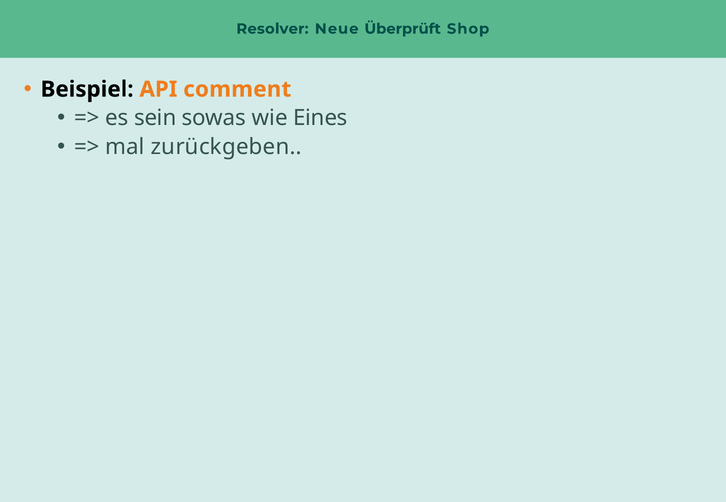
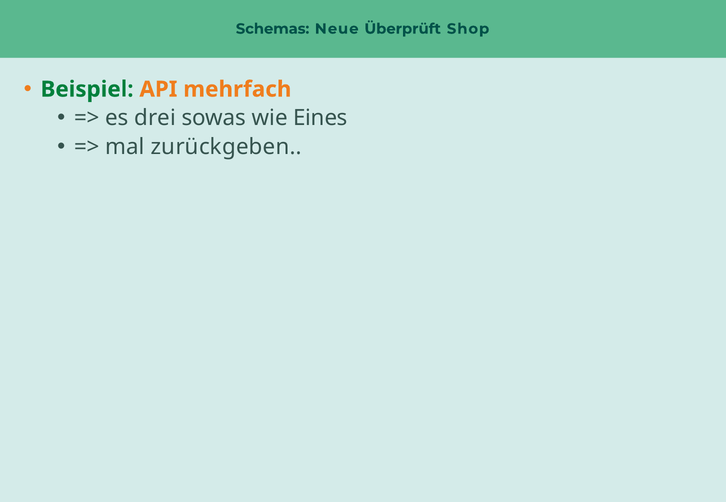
Resolver: Resolver -> Schemas (273, 29)
Beispiel colour: black -> green (87, 89)
comment: comment -> mehrfach (237, 89)
sein: sein -> drei (155, 118)
